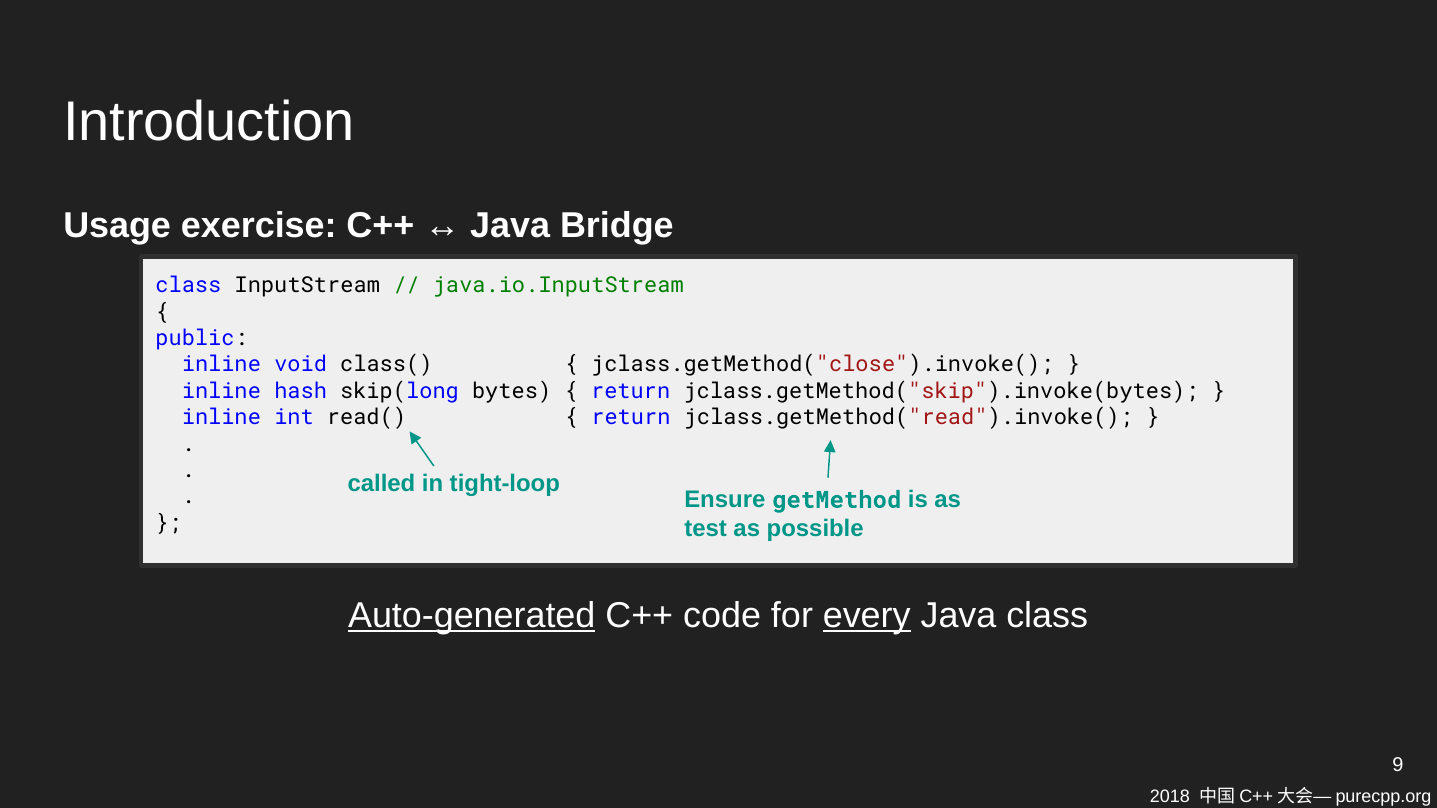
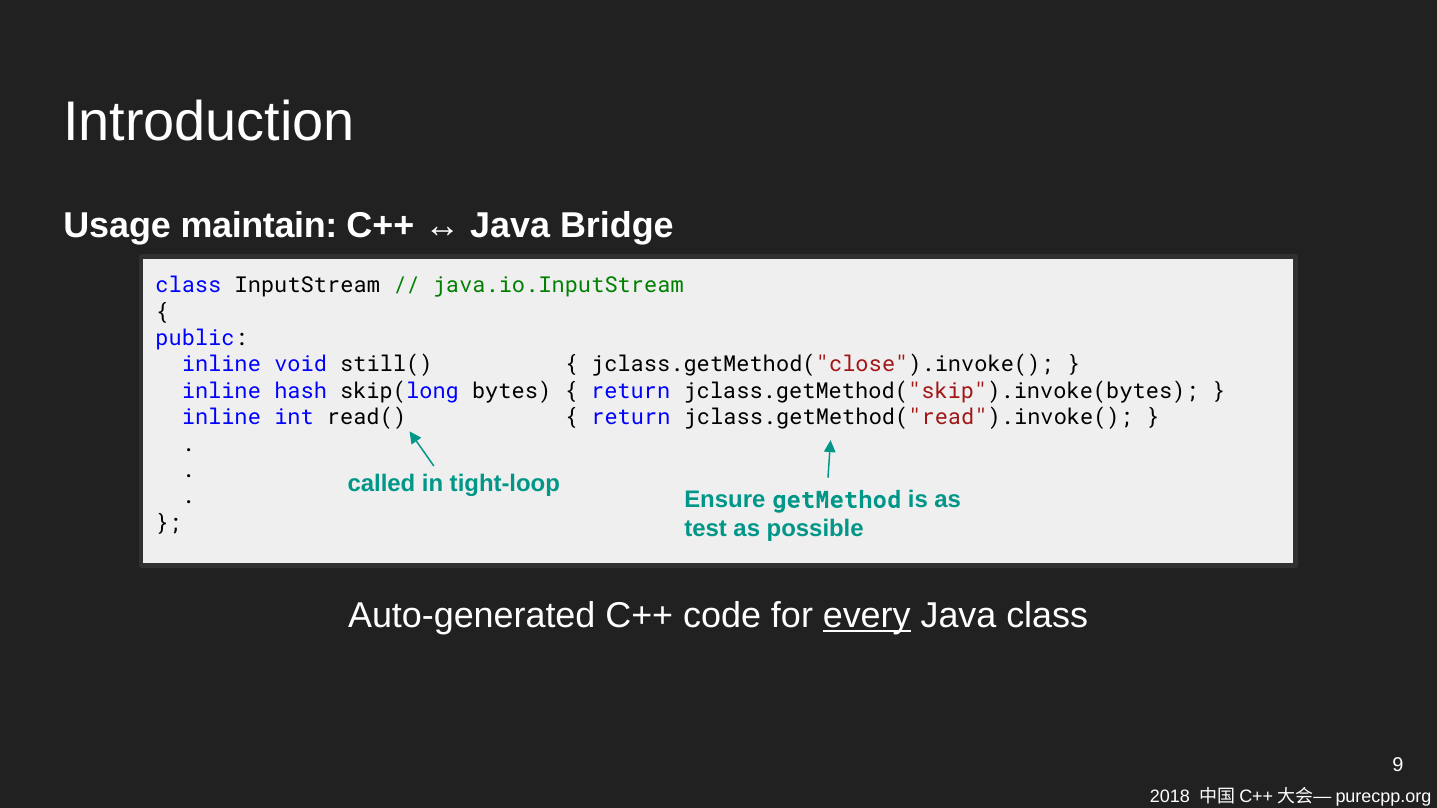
exercise: exercise -> maintain (259, 226)
class(: class( -> still( (386, 365)
Auto-generated underline: present -> none (472, 616)
